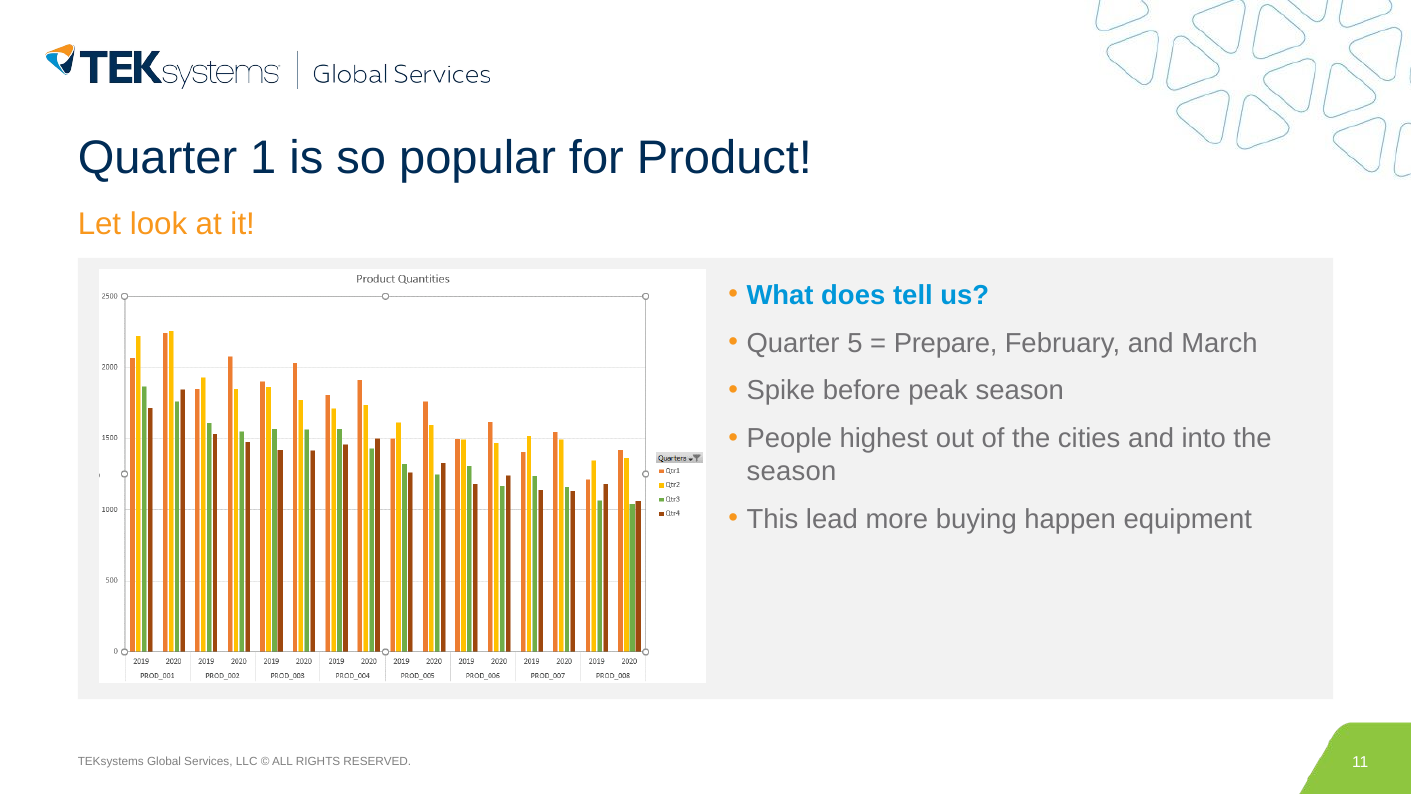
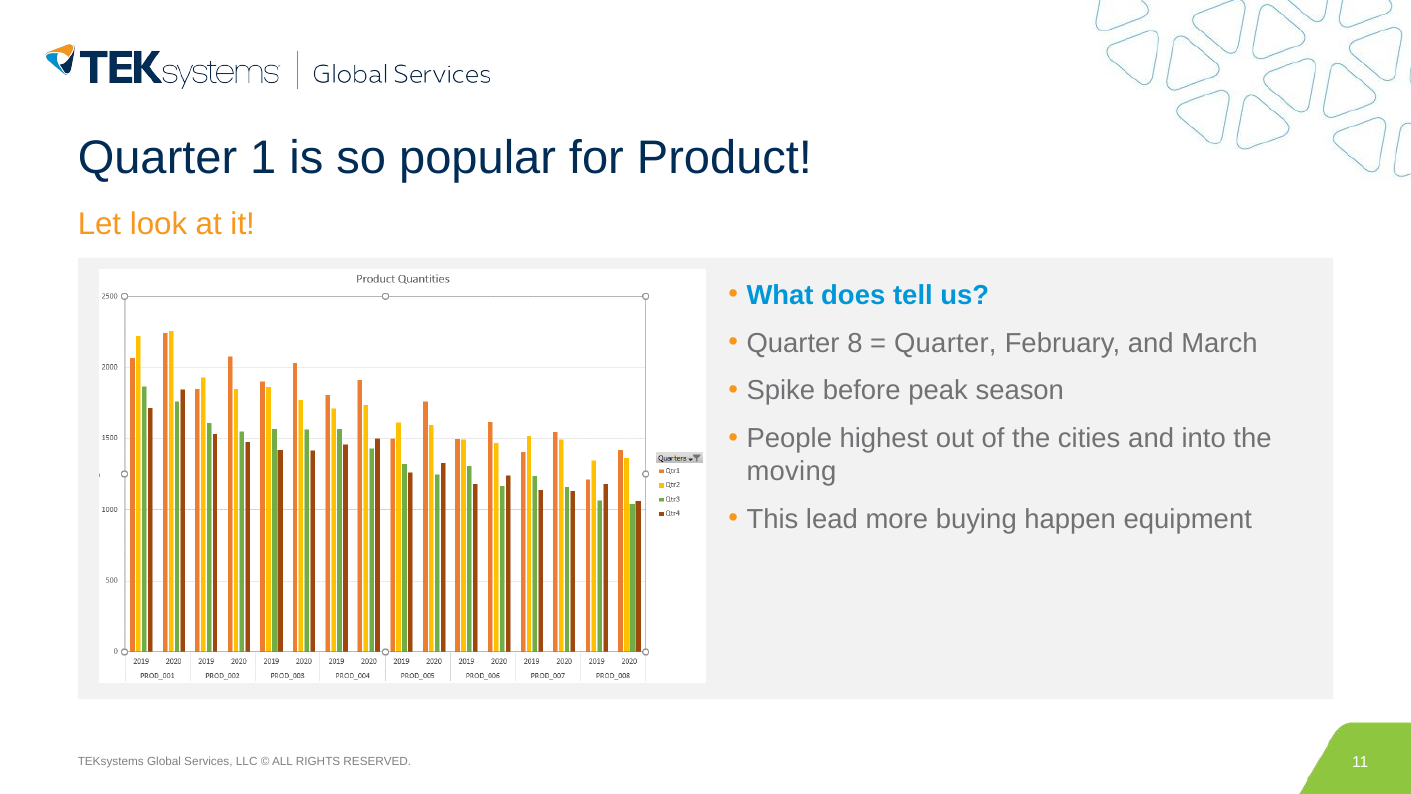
Quarter 5: 5 -> 8 (855, 343)
Prepare: Prepare -> Quarter (945, 343)
season: season -> moving (791, 471)
